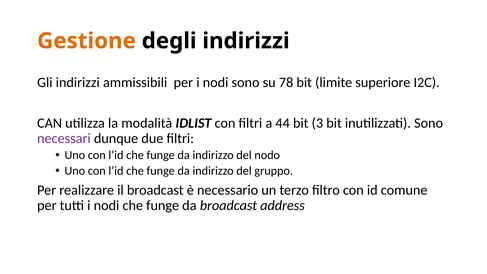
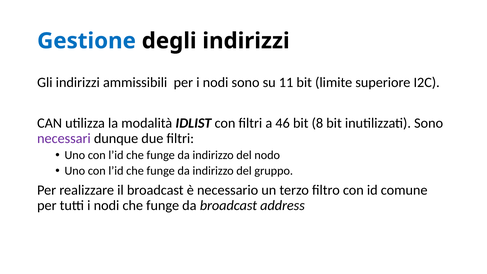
Gestione colour: orange -> blue (87, 41)
78: 78 -> 11 (286, 82)
44: 44 -> 46 (283, 123)
3: 3 -> 8 (317, 123)
